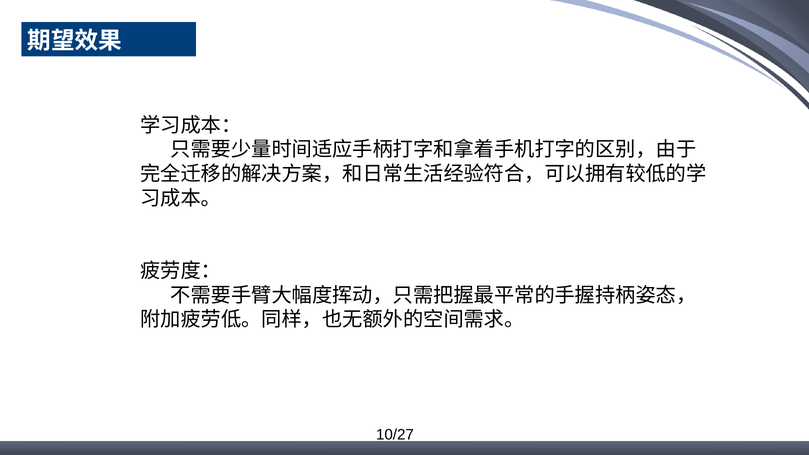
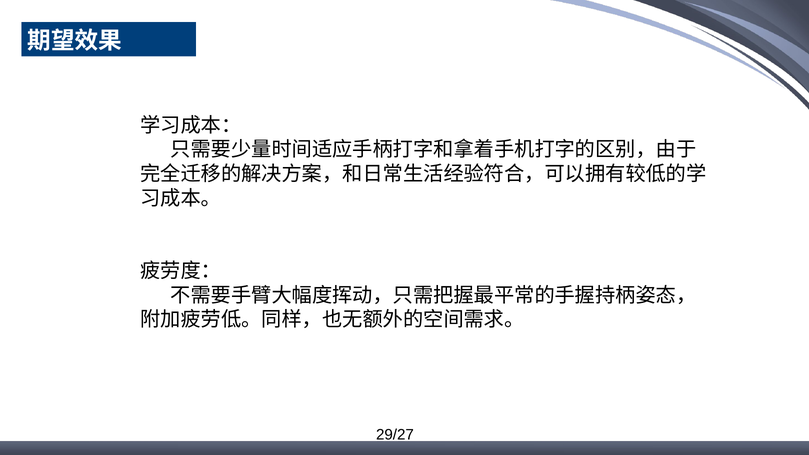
10/27: 10/27 -> 29/27 (395, 435)
